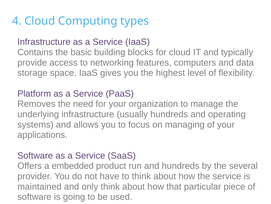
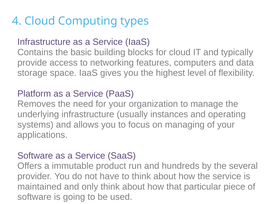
usually hundreds: hundreds -> instances (169, 114)
embedded: embedded -> immutable (73, 165)
